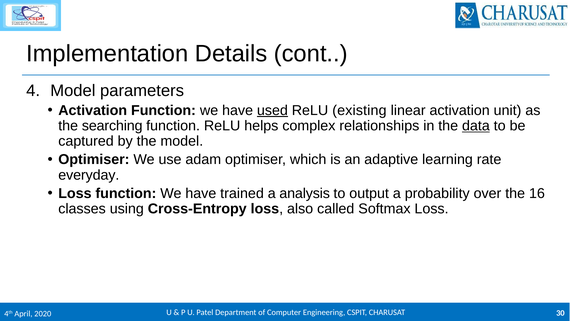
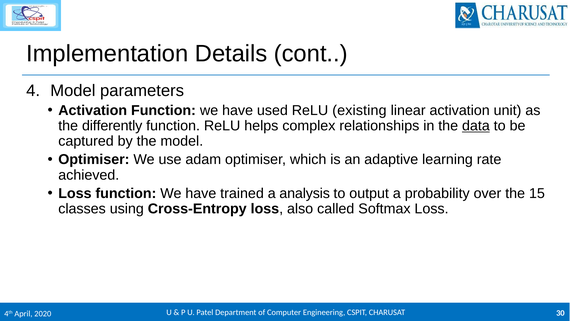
used underline: present -> none (272, 110)
searching: searching -> differently (112, 126)
everyday: everyday -> achieved (89, 175)
16: 16 -> 15 (537, 193)
